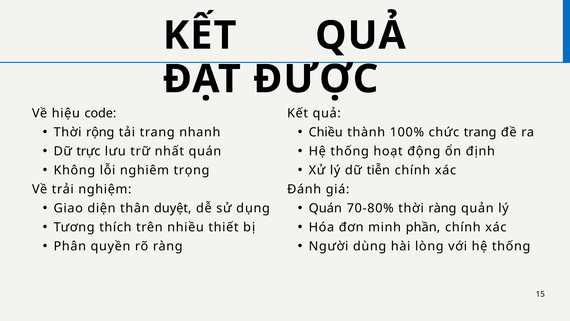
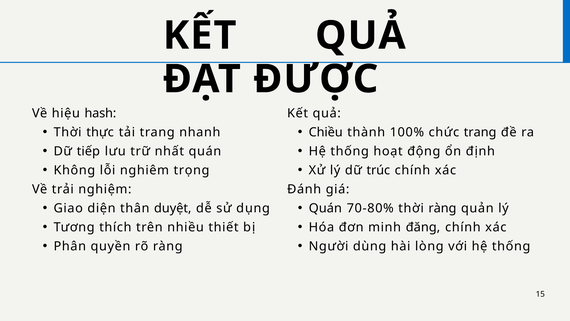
code: code -> hash (100, 113)
rộng: rộng -> thực (100, 132)
trực: trực -> tiếp (88, 151)
tiễn: tiễn -> trúc (378, 170)
phần: phần -> đăng (423, 227)
